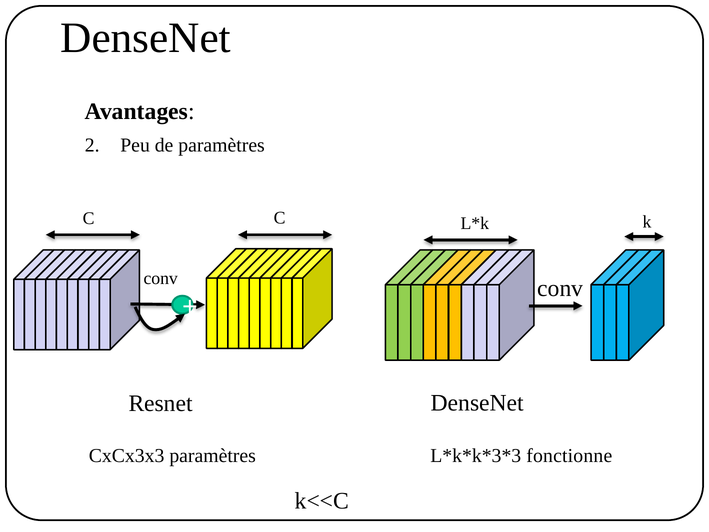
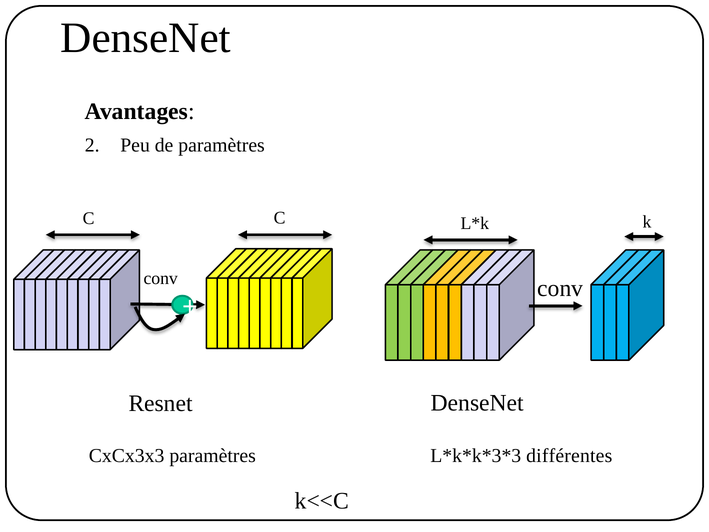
fonctionne: fonctionne -> différentes (569, 456)
